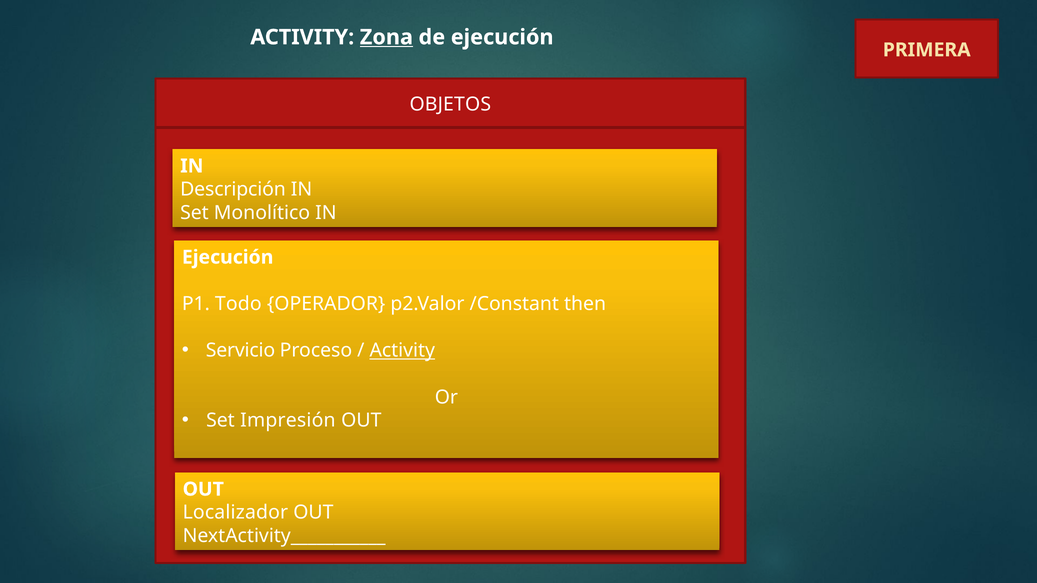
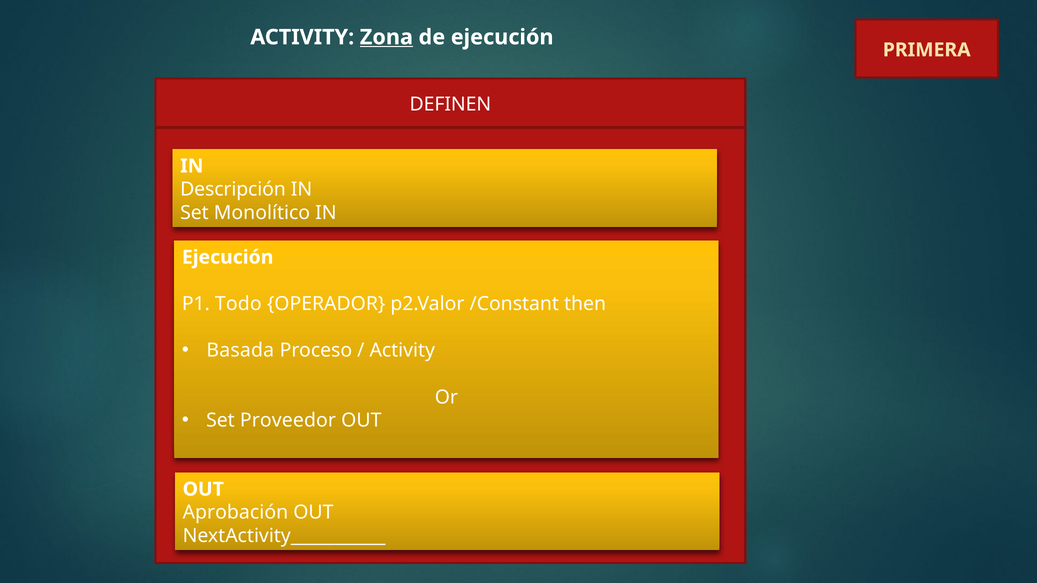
OBJETOS: OBJETOS -> DEFINEN (450, 104)
Servicio: Servicio -> Basada (240, 351)
Activity underline: present -> none (402, 351)
Impresión: Impresión -> Proveedor (288, 421)
Localizador: Localizador -> Aprobación (235, 513)
